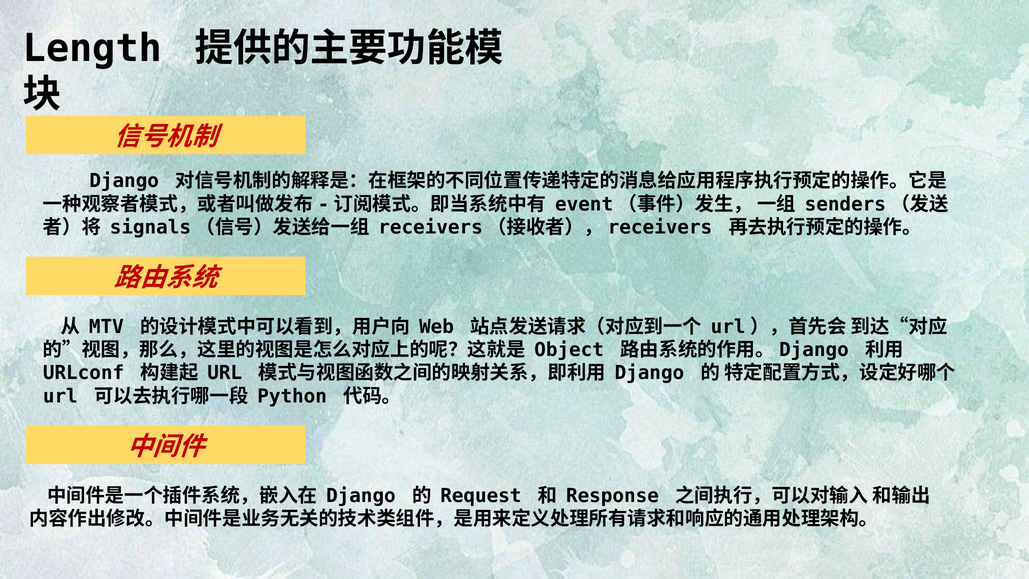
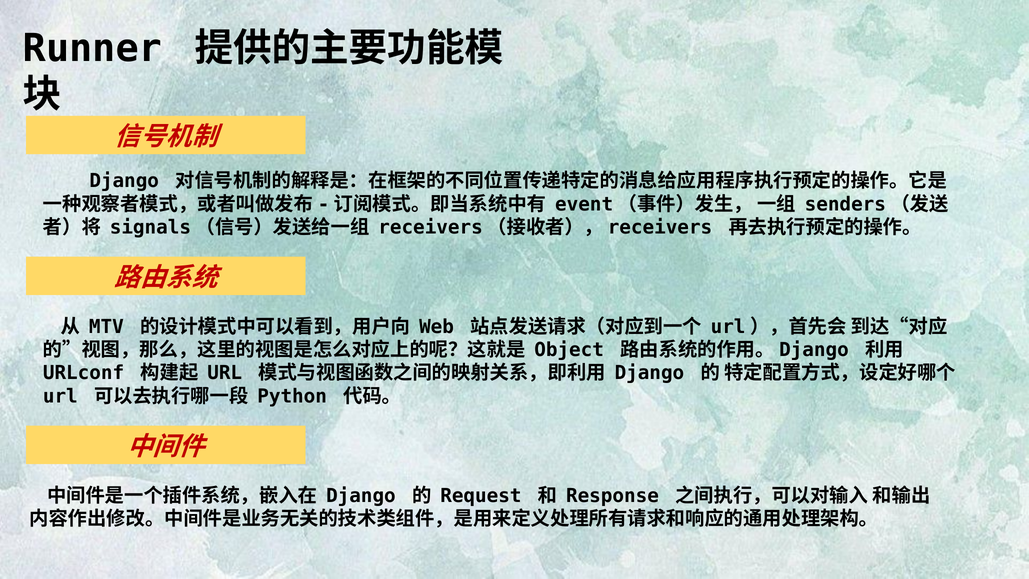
Length: Length -> Runner (92, 48)
